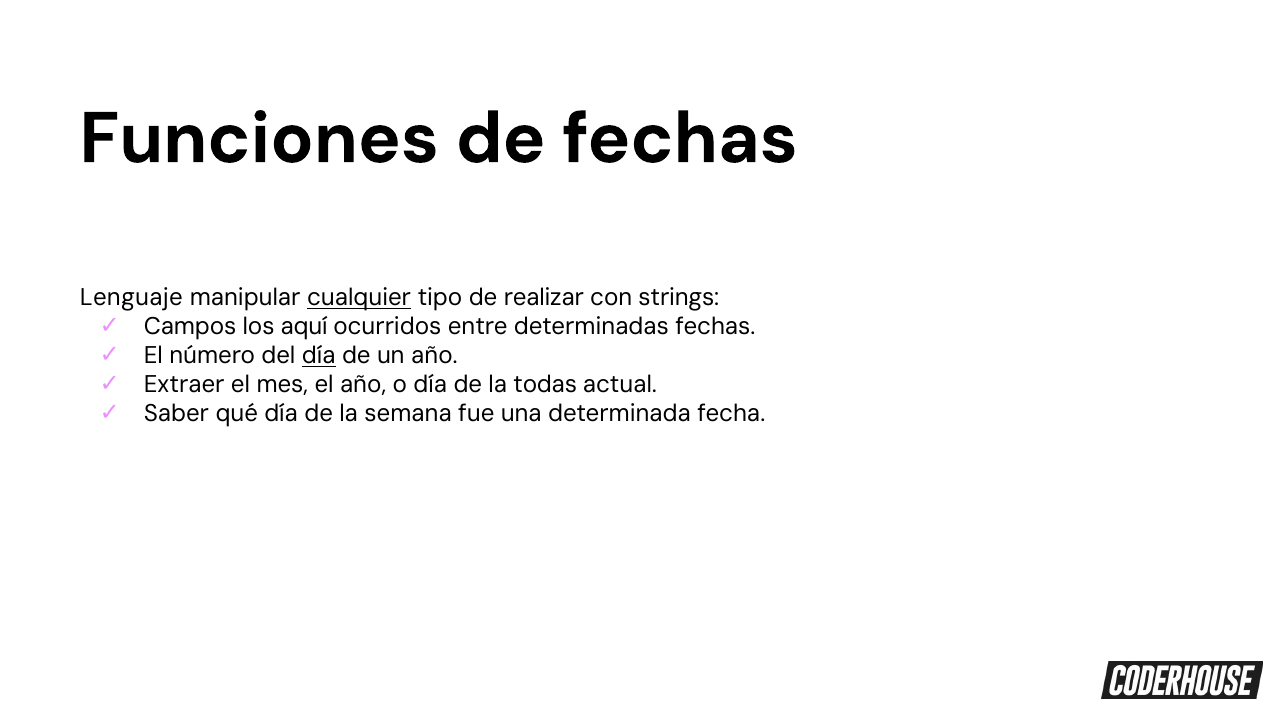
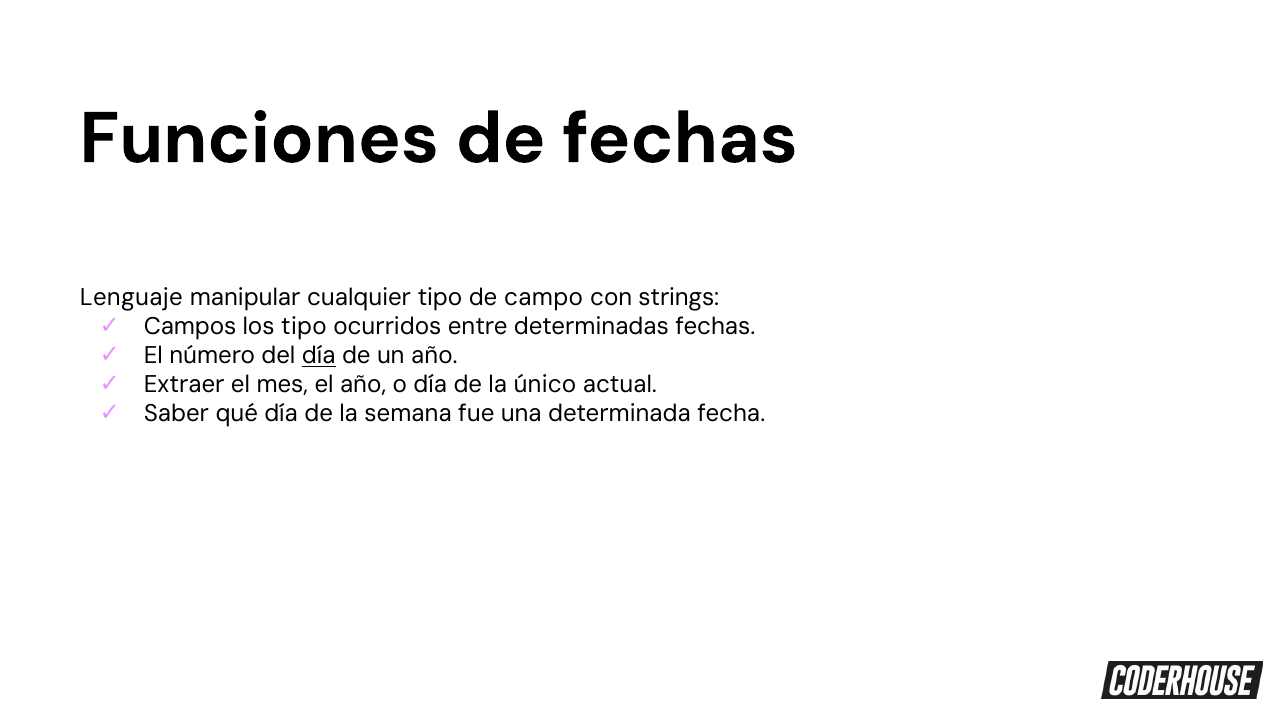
cualquier underline: present -> none (359, 298)
realizar: realizar -> campo (544, 298)
los aquí: aquí -> tipo (304, 327)
todas: todas -> único (545, 385)
